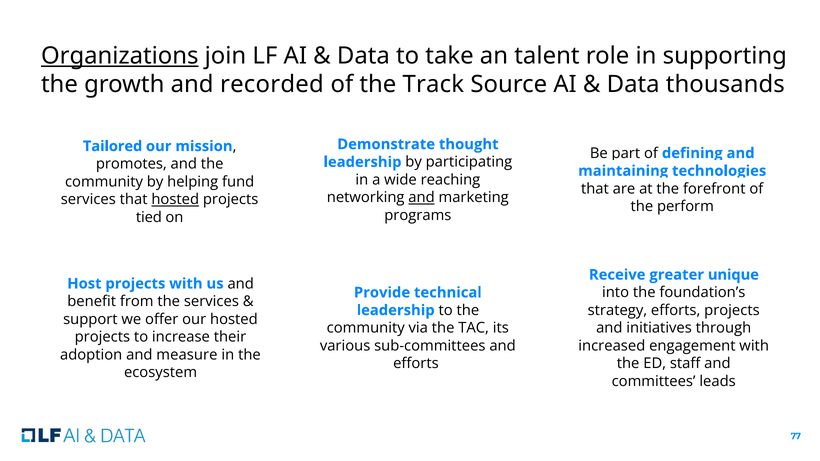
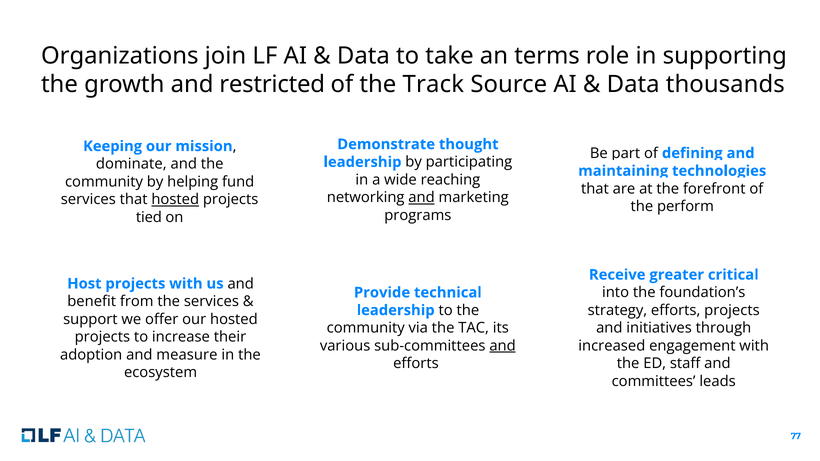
Organizations underline: present -> none (120, 56)
talent: talent -> terms (547, 56)
recorded: recorded -> restricted (272, 85)
Tailored: Tailored -> Keeping (113, 146)
promotes: promotes -> dominate (131, 164)
unique: unique -> critical (733, 275)
and underline: none -> present (503, 346)
